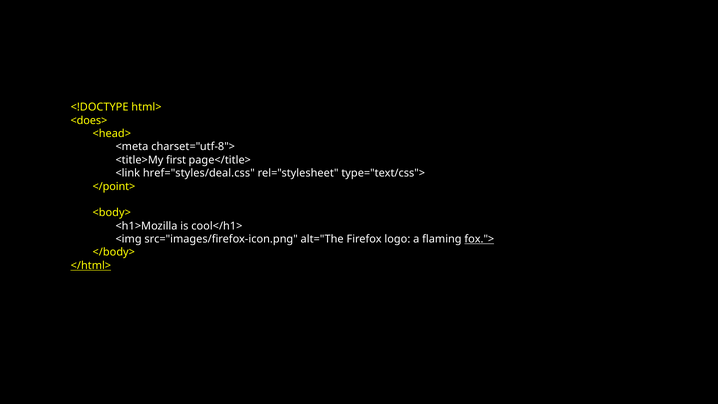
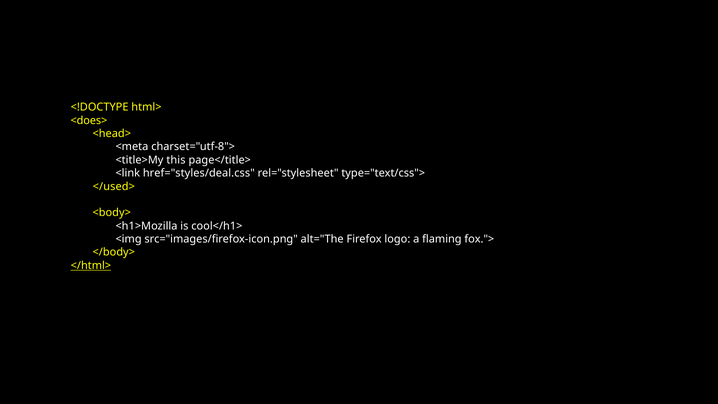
first: first -> this (176, 160)
</point>: </point> -> </used> (114, 186)
fox."> underline: present -> none (479, 239)
